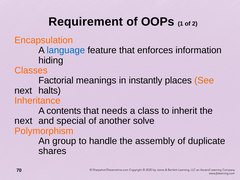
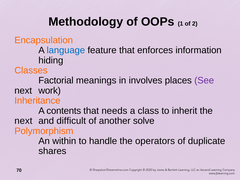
Requirement: Requirement -> Methodology (86, 22)
instantly: instantly -> involves (146, 81)
See colour: orange -> purple (204, 81)
halts: halts -> work (50, 91)
special: special -> difficult (71, 121)
group: group -> within (64, 141)
assembly: assembly -> operators (155, 141)
